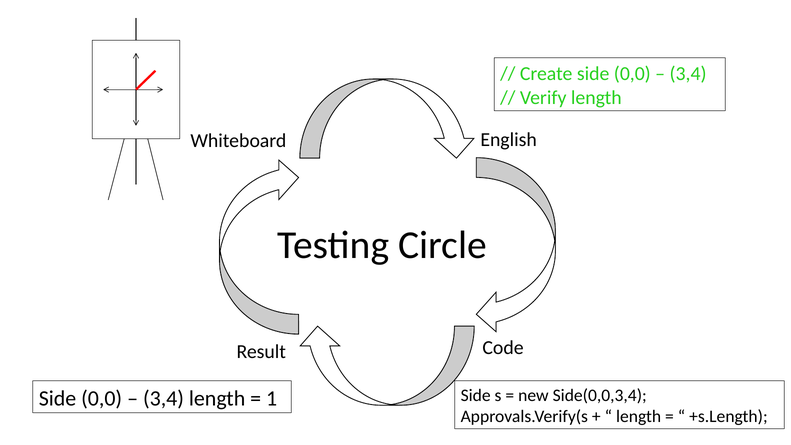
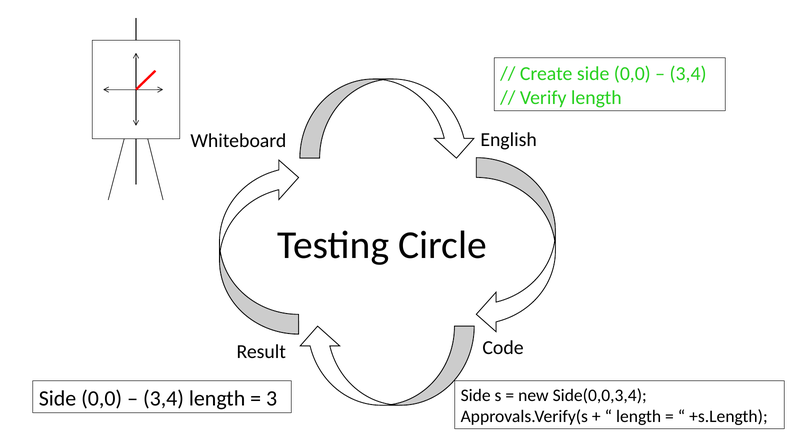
1: 1 -> 3 (272, 398)
